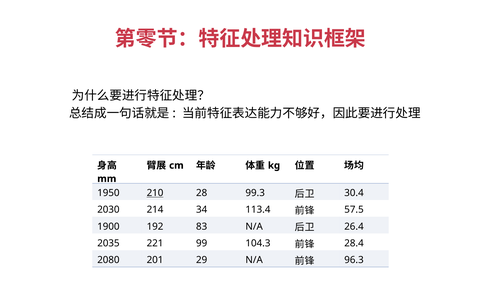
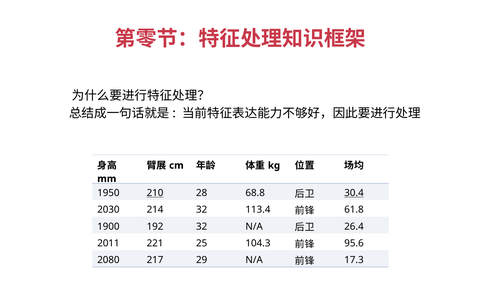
99.3: 99.3 -> 68.8 (255, 193)
30.4 underline: none -> present (354, 193)
214 34: 34 -> 32 (202, 210)
57.5: 57.5 -> 61.8 (354, 210)
192 83: 83 -> 32 (202, 227)
2035: 2035 -> 2011 (108, 244)
99: 99 -> 25 (202, 244)
28.4: 28.4 -> 95.6 (354, 244)
201: 201 -> 217 (155, 260)
96.3: 96.3 -> 17.3 (354, 260)
